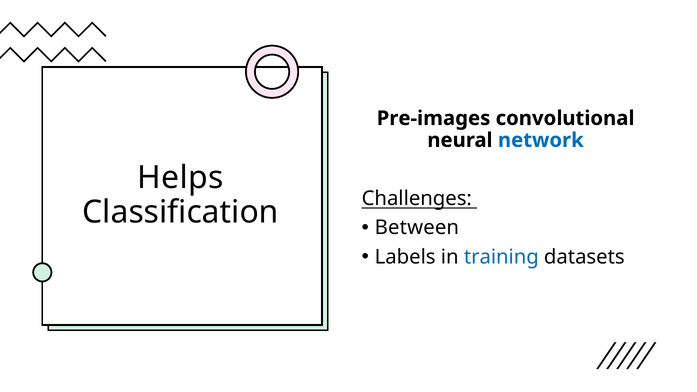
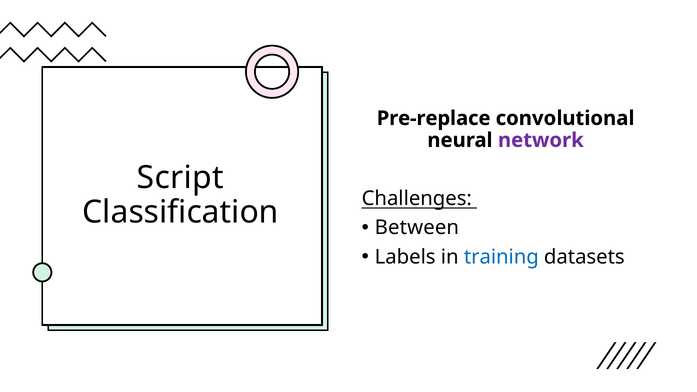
Pre-images: Pre-images -> Pre-replace (434, 118)
network colour: blue -> purple (541, 140)
Helps: Helps -> Script (180, 178)
